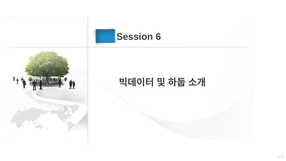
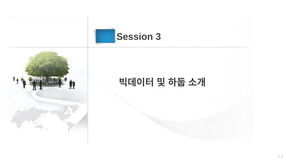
6: 6 -> 3 (158, 37)
